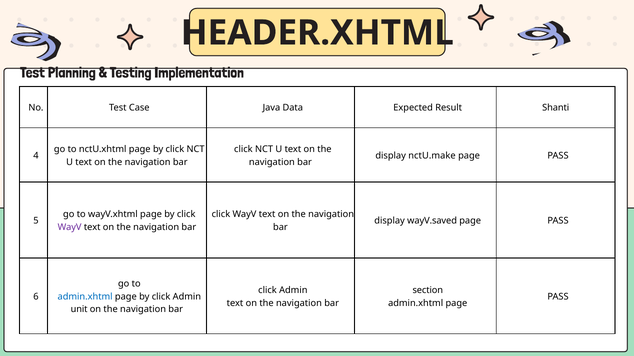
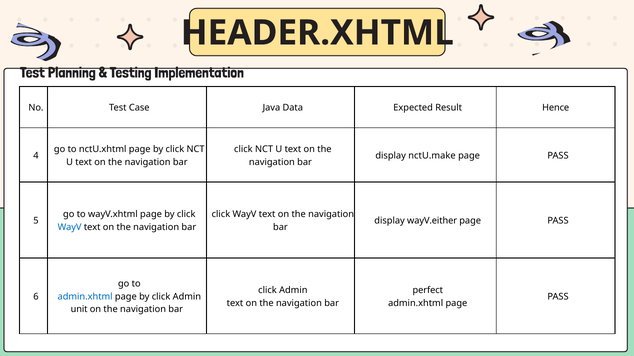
Shanti: Shanti -> Hence (556, 108)
wayV.saved: wayV.saved -> wayV.either (432, 221)
WayV colour: purple -> blue (70, 227)
section: section -> perfect (428, 291)
